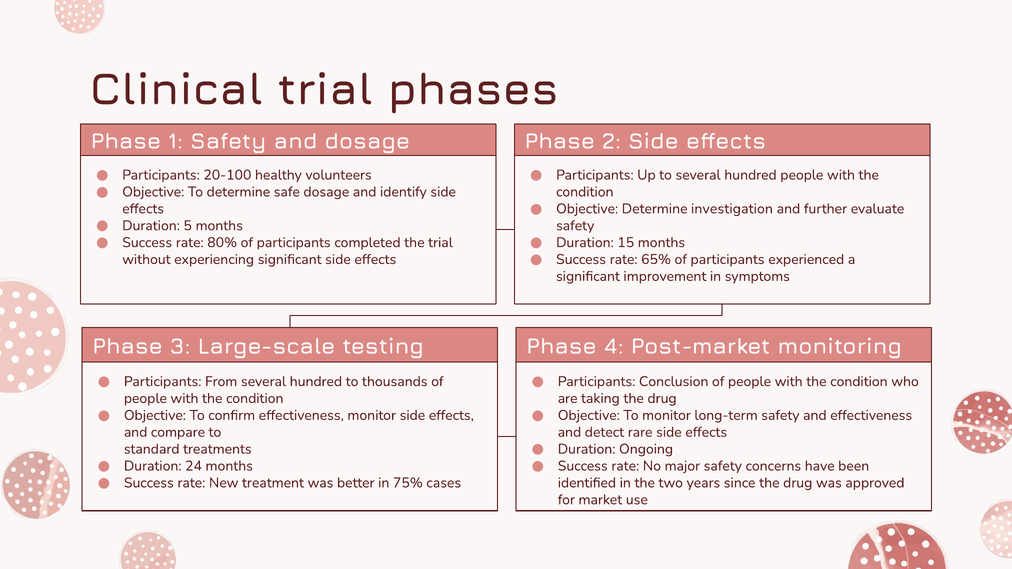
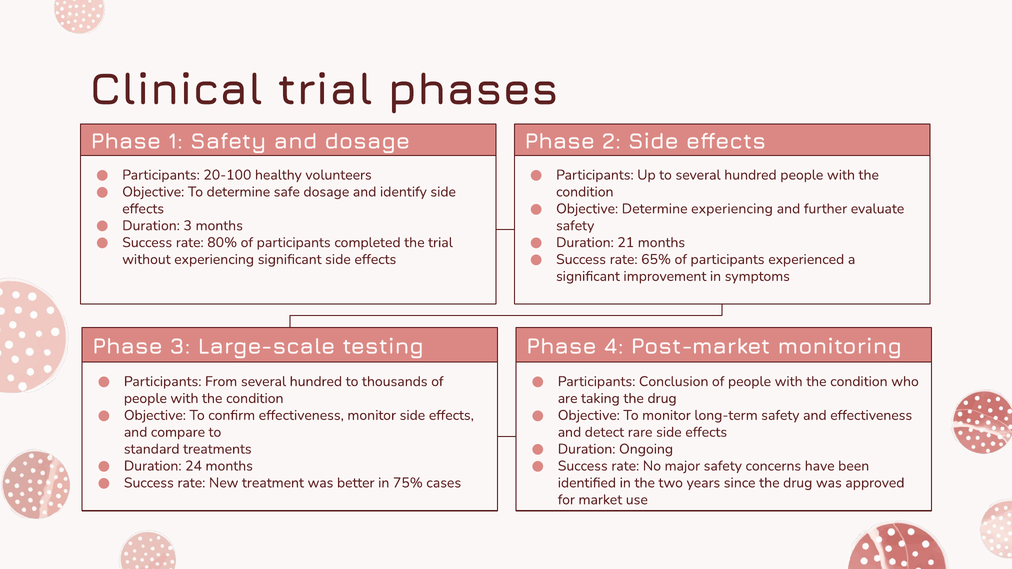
Determine investigation: investigation -> experiencing (732, 209)
Duration 5: 5 -> 3 (188, 226)
15: 15 -> 21 (626, 243)
